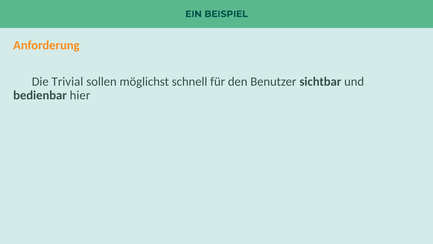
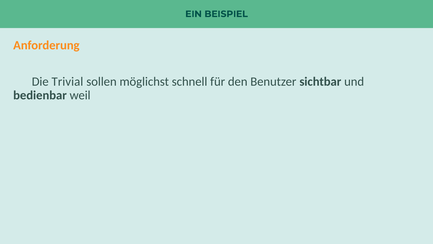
hier: hier -> weil (80, 95)
